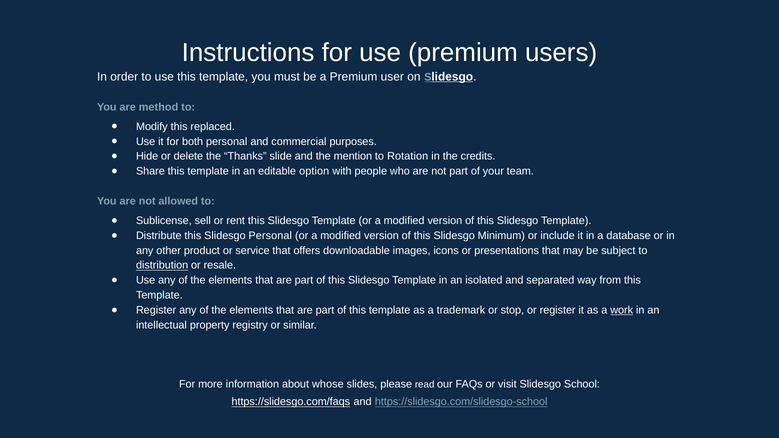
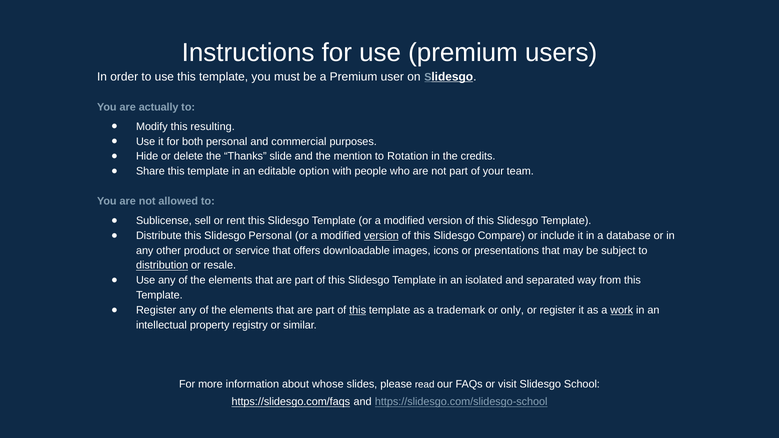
method: method -> actually (159, 107)
replaced: replaced -> resulting (213, 127)
version underline: none -> present (381, 236)
Minimum: Minimum -> Compare (501, 236)
this underline: none -> present (358, 310)
stop: stop -> only (512, 310)
